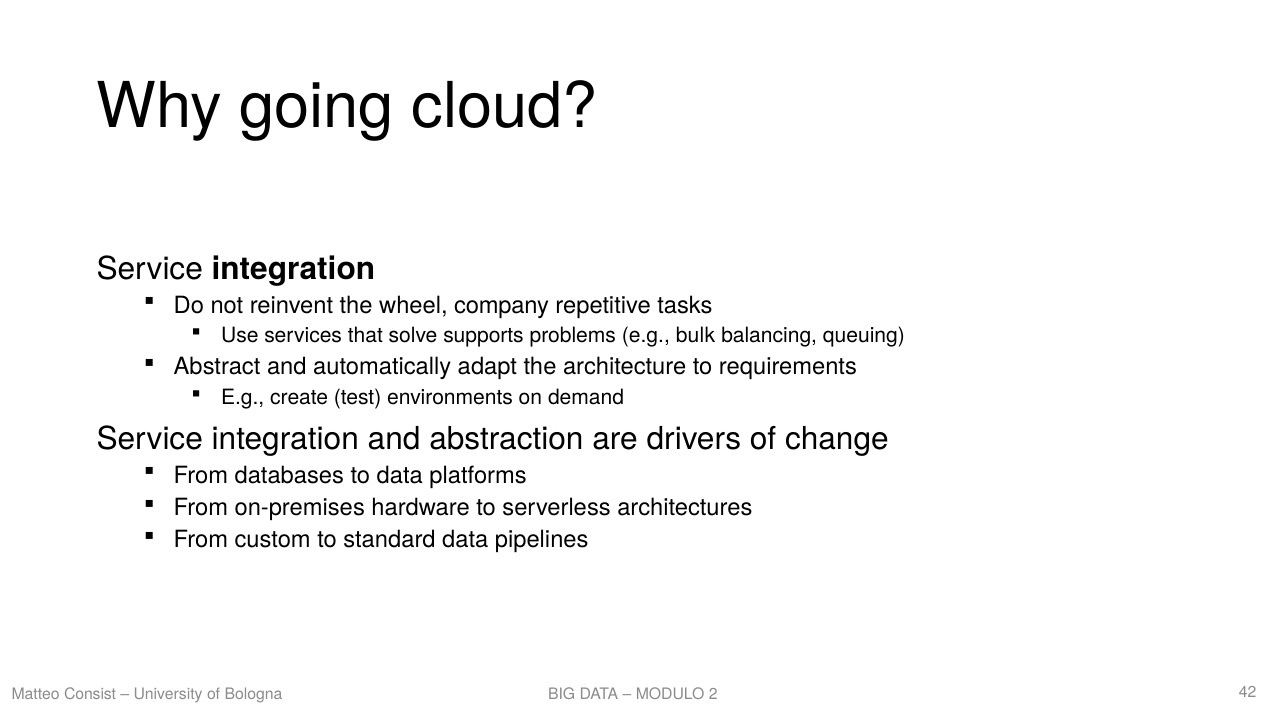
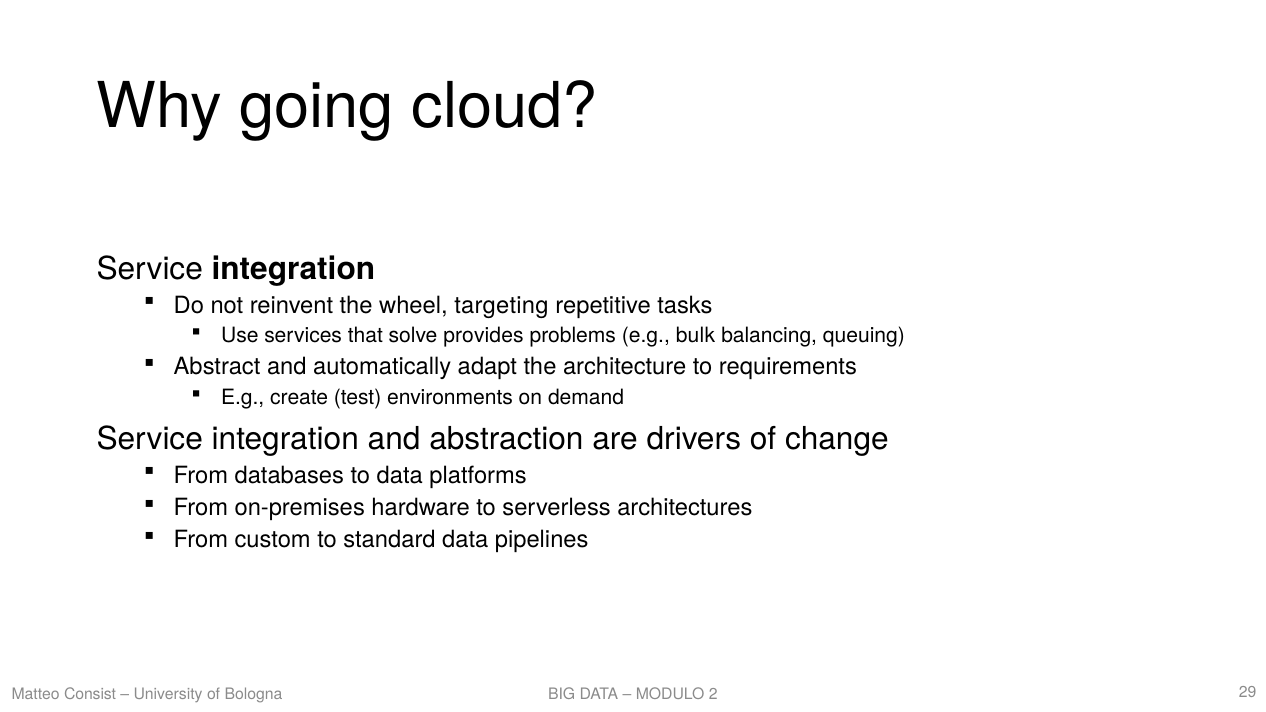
company: company -> targeting (501, 305)
supports: supports -> provides (483, 336)
42: 42 -> 29 (1248, 692)
